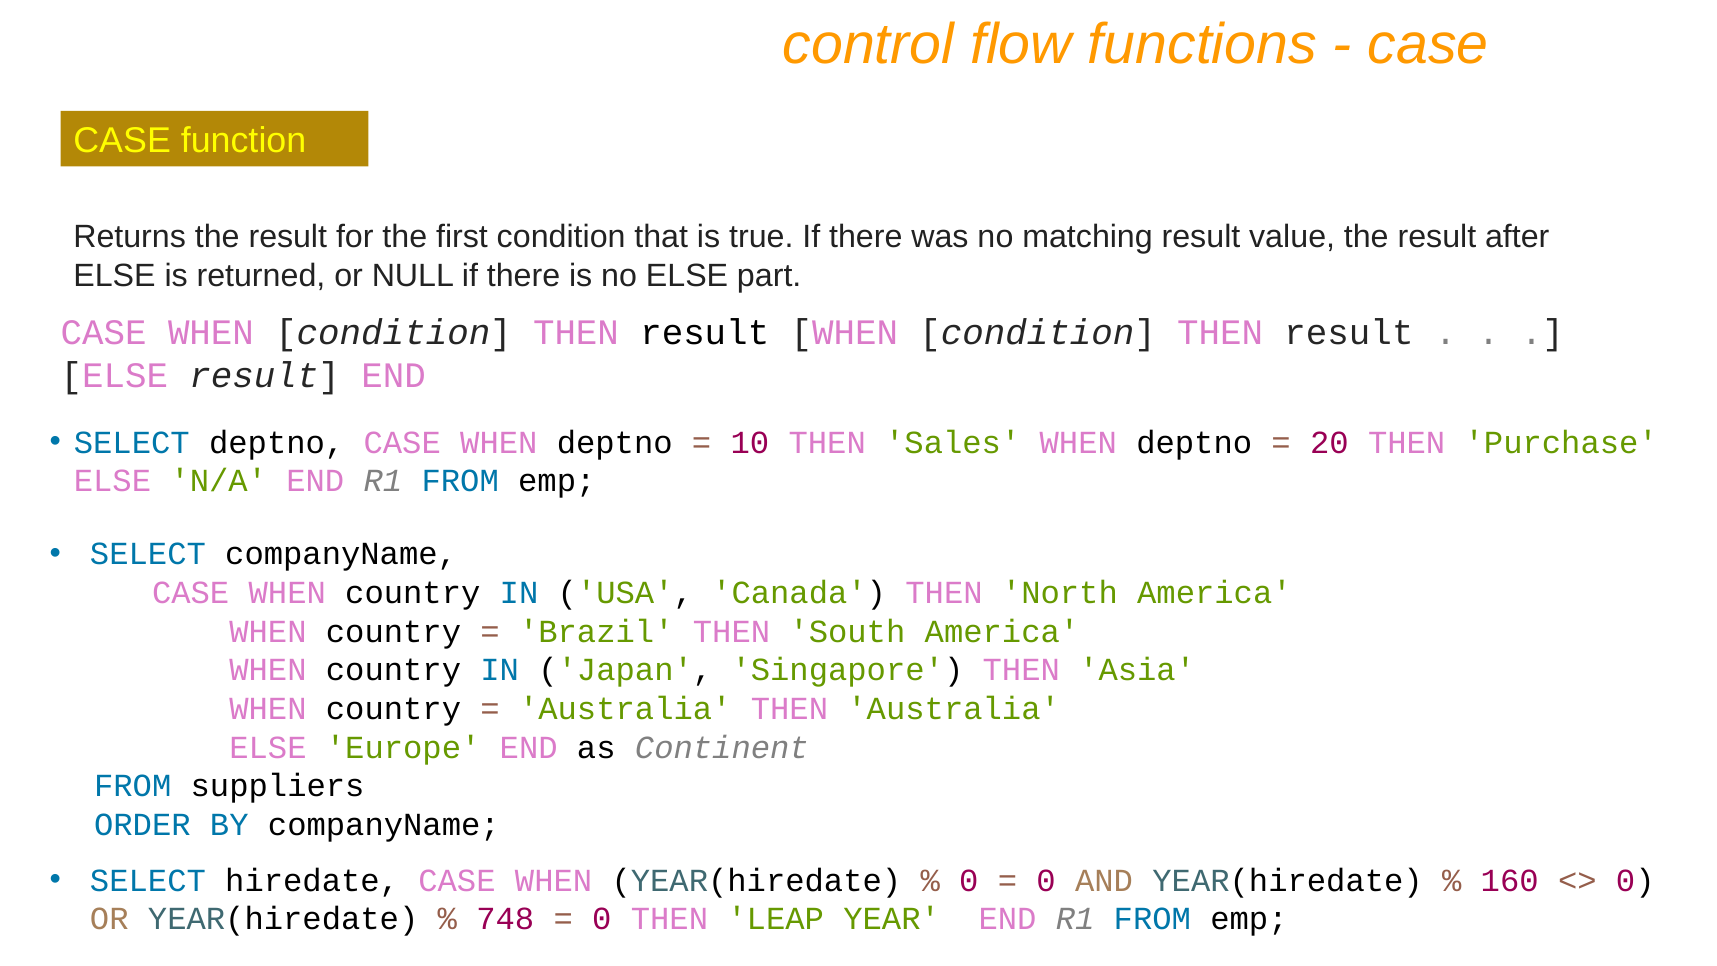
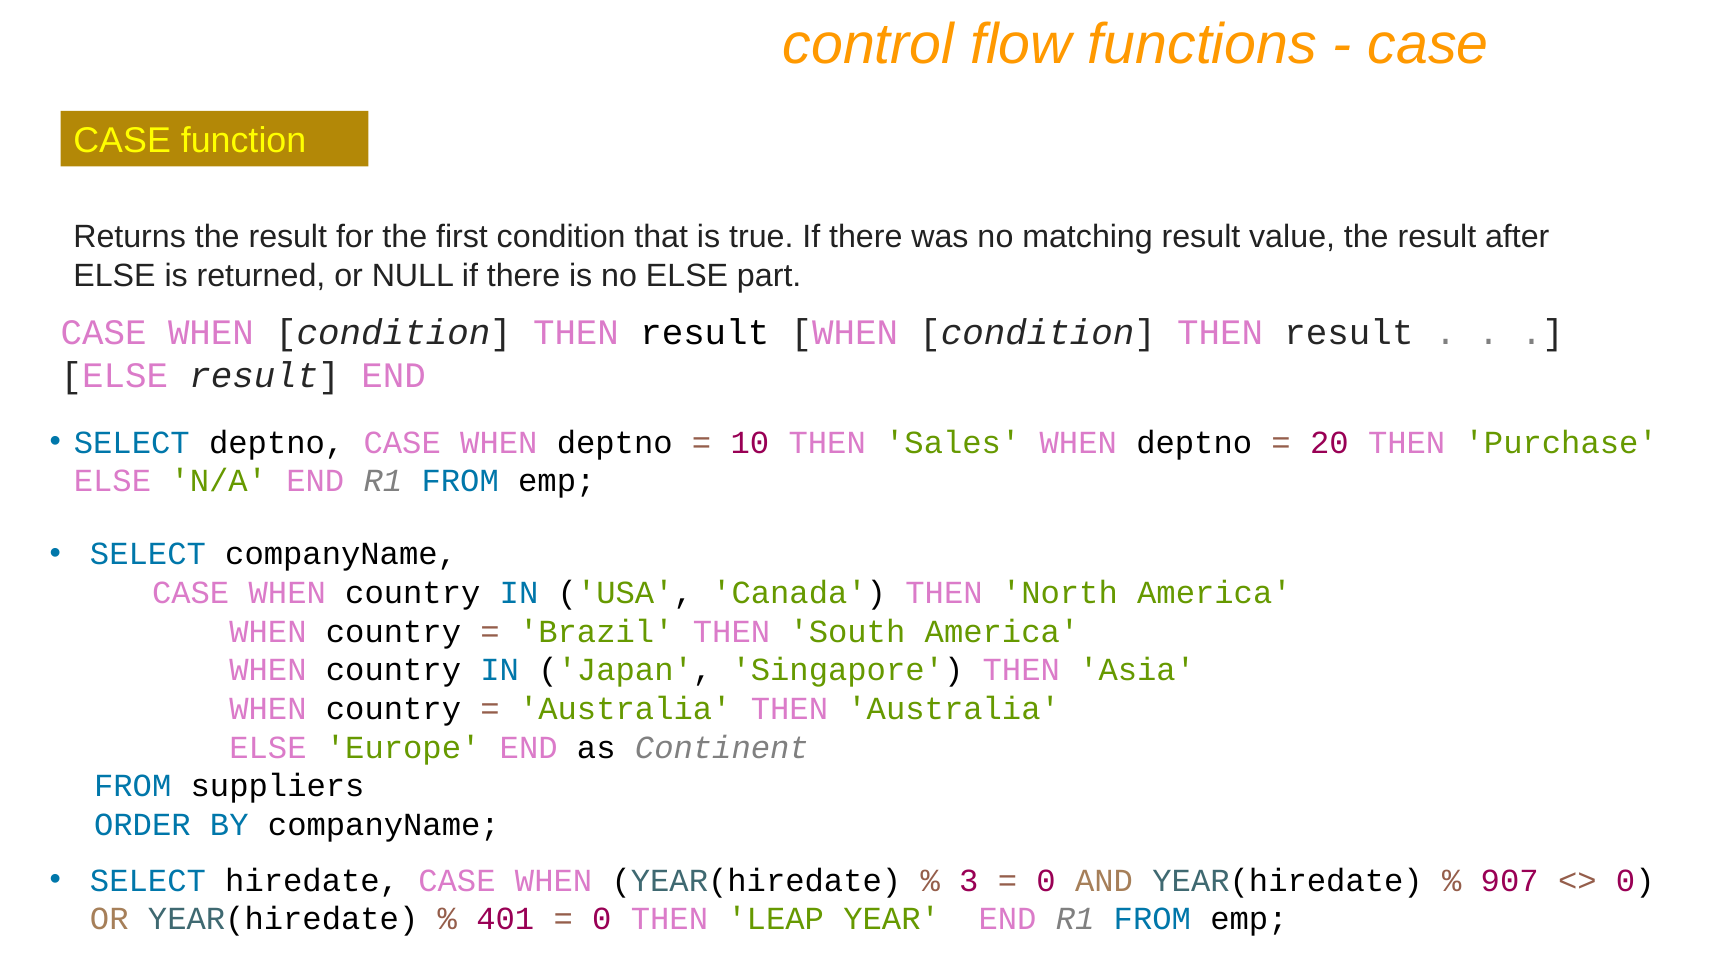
0: 0 -> 3 (969, 880)
160: 160 -> 907 (1510, 880)
748: 748 -> 401 (505, 919)
